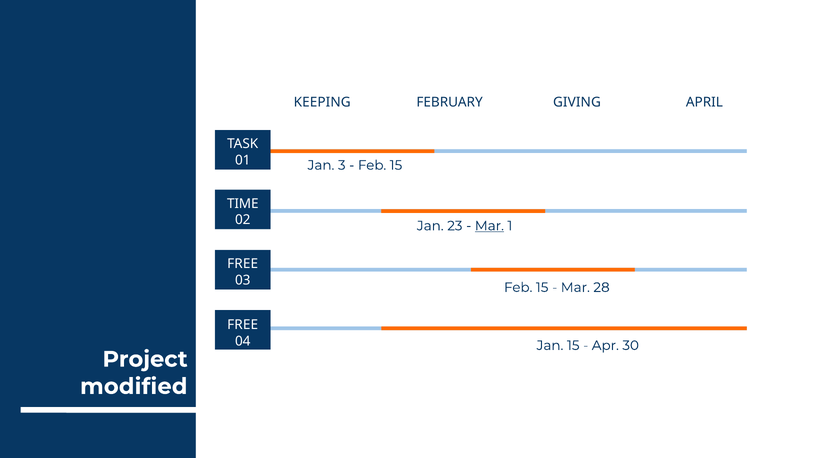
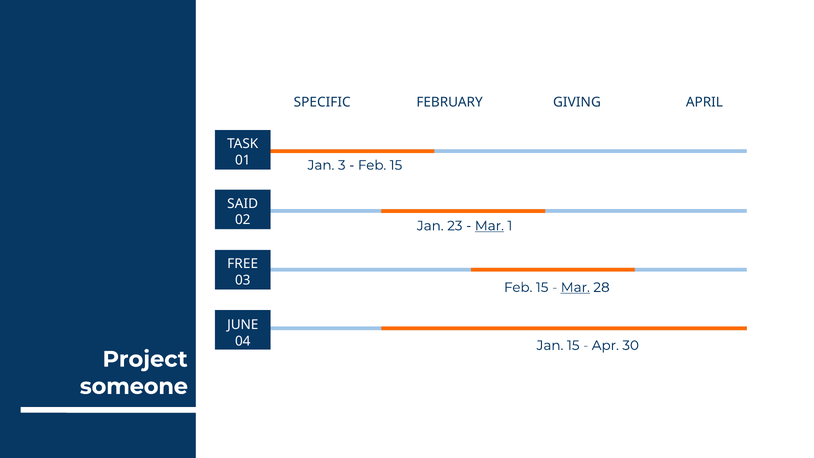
KEEPING: KEEPING -> SPECIFIC (322, 102)
TIME: TIME -> SAID (243, 204)
Mar underline: none -> present (575, 287)
FREE: FREE -> JUNE (243, 325)
modified: modified -> someone (134, 386)
